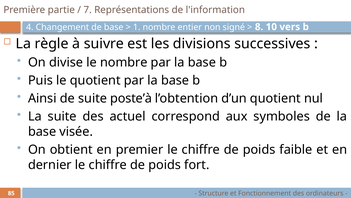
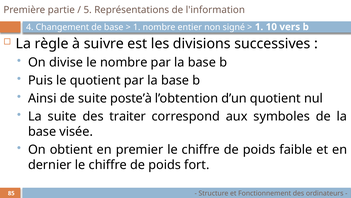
7: 7 -> 5 (88, 10)
8: 8 -> 1 (259, 27)
actuel: actuel -> traiter (128, 116)
